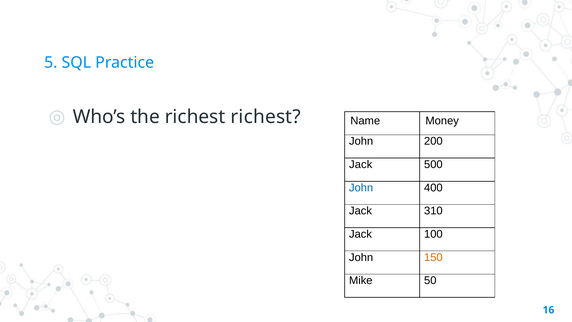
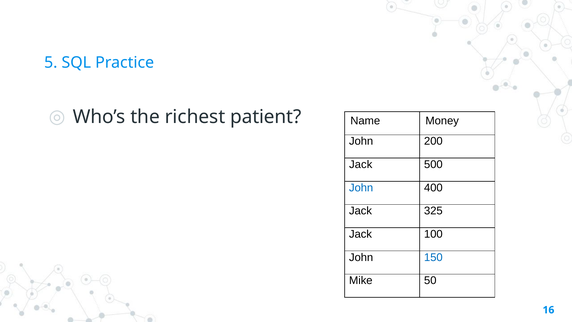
richest richest: richest -> patient (266, 117)
310: 310 -> 325 (433, 211)
150 colour: orange -> blue (433, 257)
